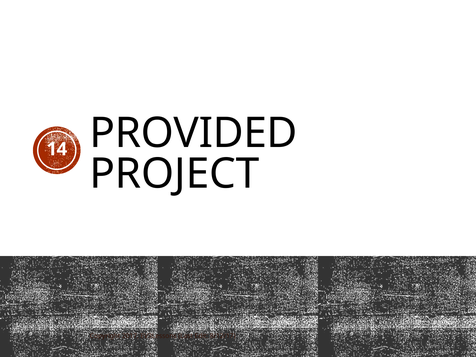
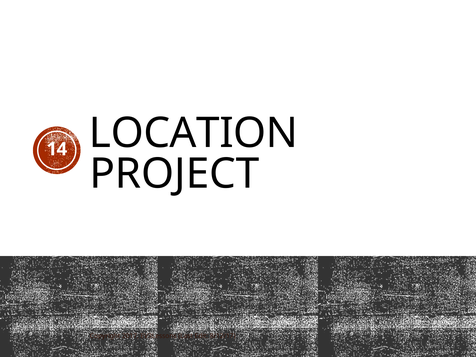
PROVIDED: PROVIDED -> LOCATION (194, 133)
